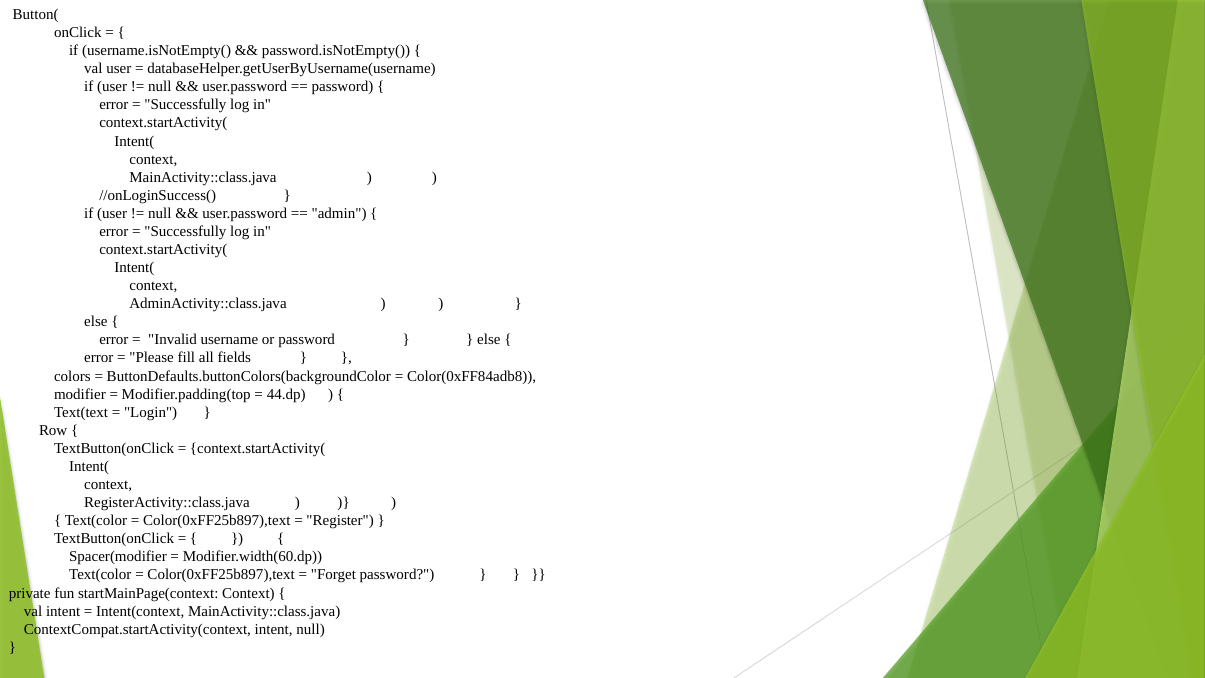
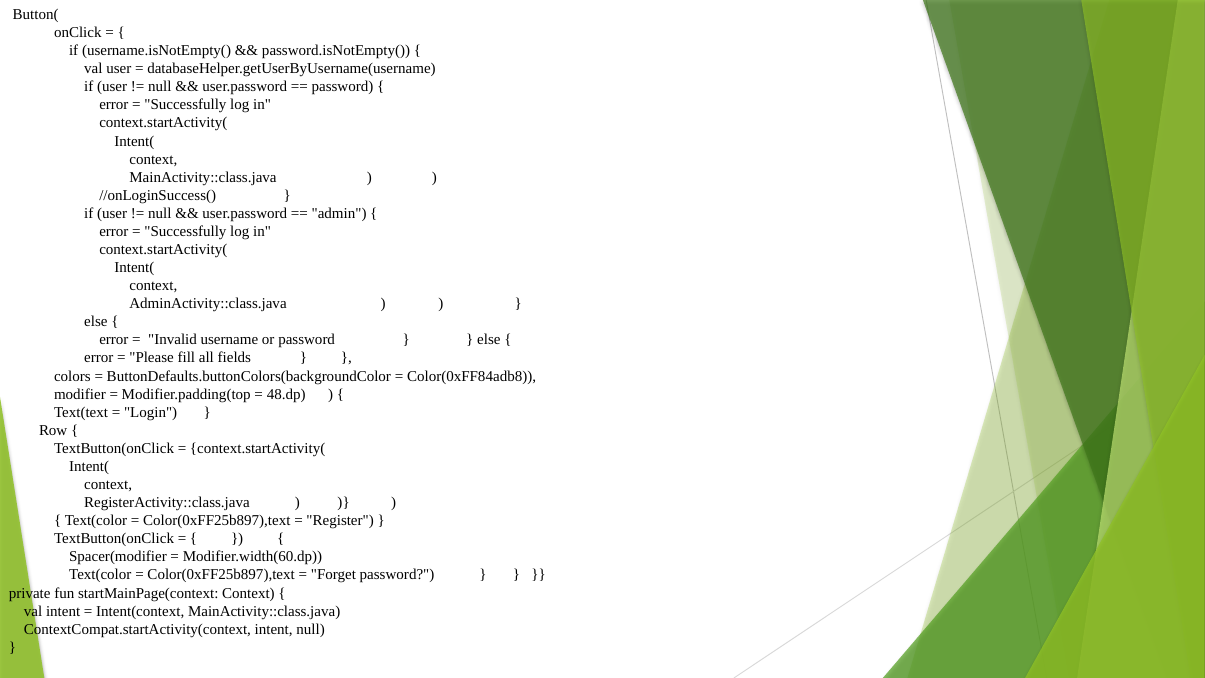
44.dp: 44.dp -> 48.dp (286, 394)
